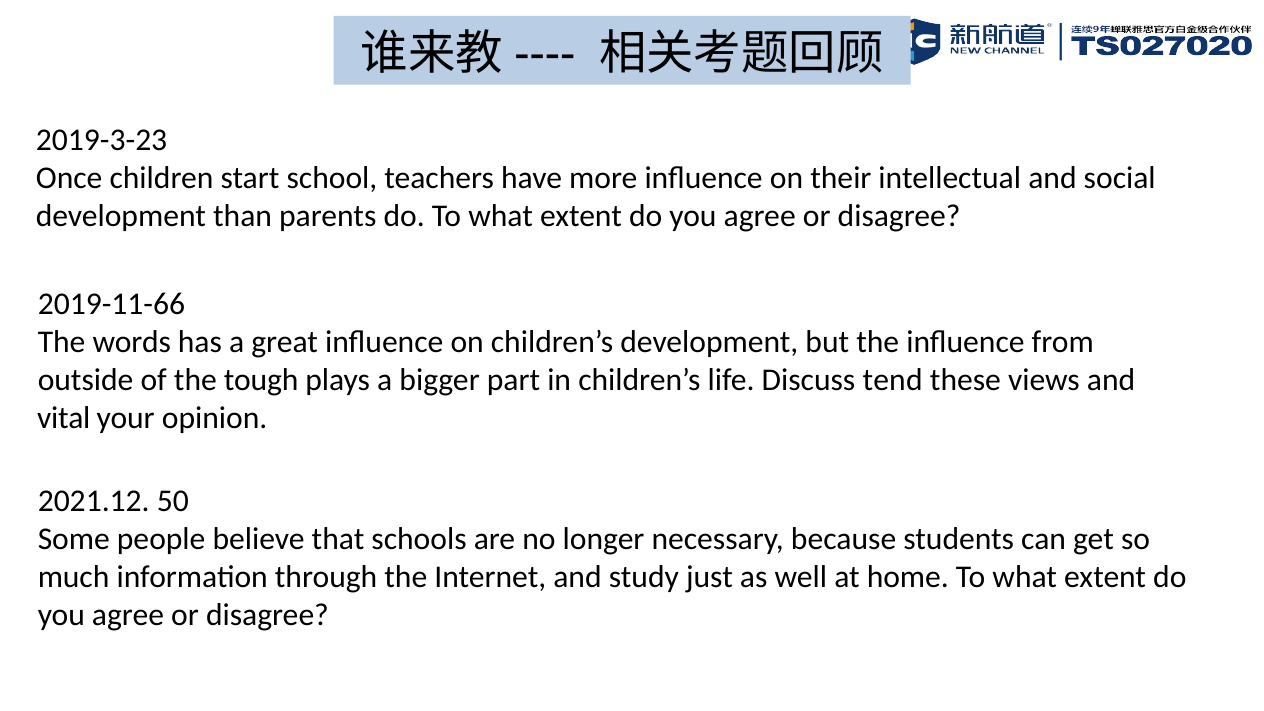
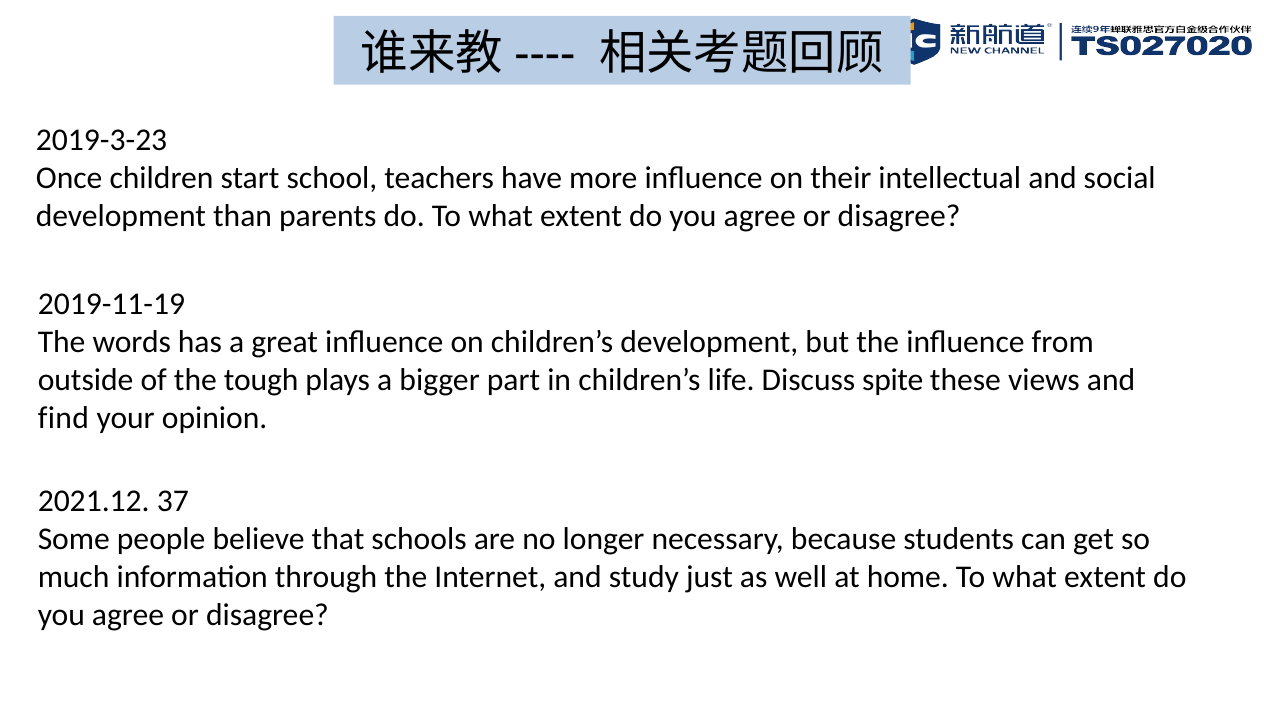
2019-11-66: 2019-11-66 -> 2019-11-19 (111, 304)
tend: tend -> spite (893, 380)
vital: vital -> find (63, 418)
50: 50 -> 37 (173, 501)
